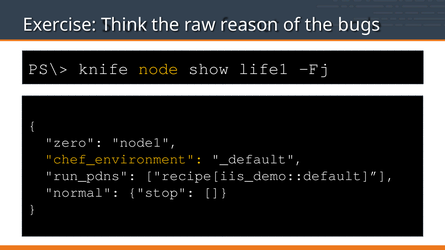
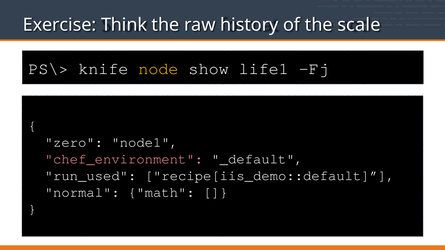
reason: reason -> history (249, 25)
bugs: bugs -> scale (359, 25)
chef_environment colour: yellow -> pink (124, 159)
run_pdns: run_pdns -> run_used (91, 176)
stop: stop -> math (161, 192)
